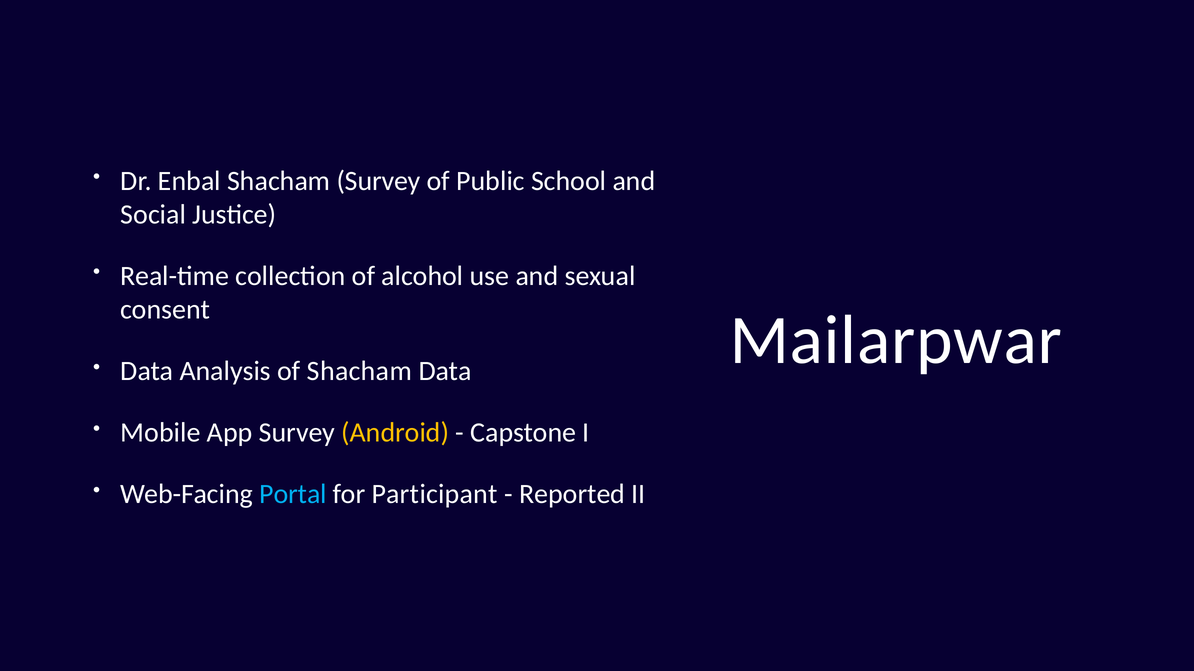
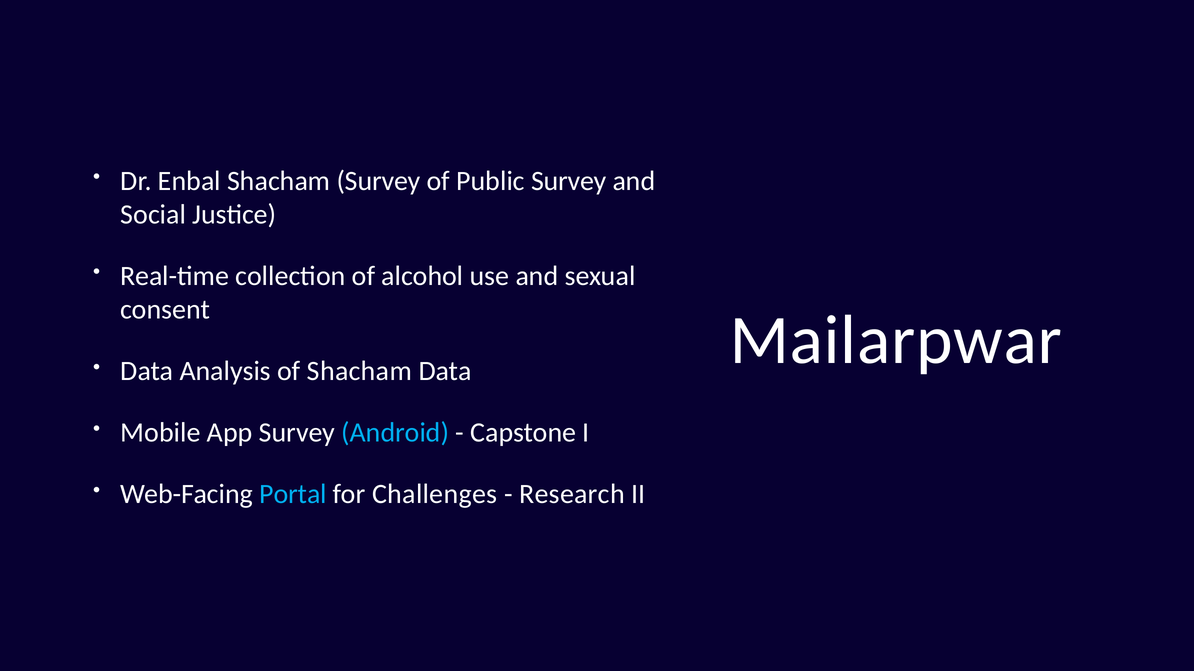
Public School: School -> Survey (569, 181)
Android colour: yellow -> light blue (395, 433)
Participant: Participant -> Challenges (435, 495)
Reported: Reported -> Research (572, 495)
